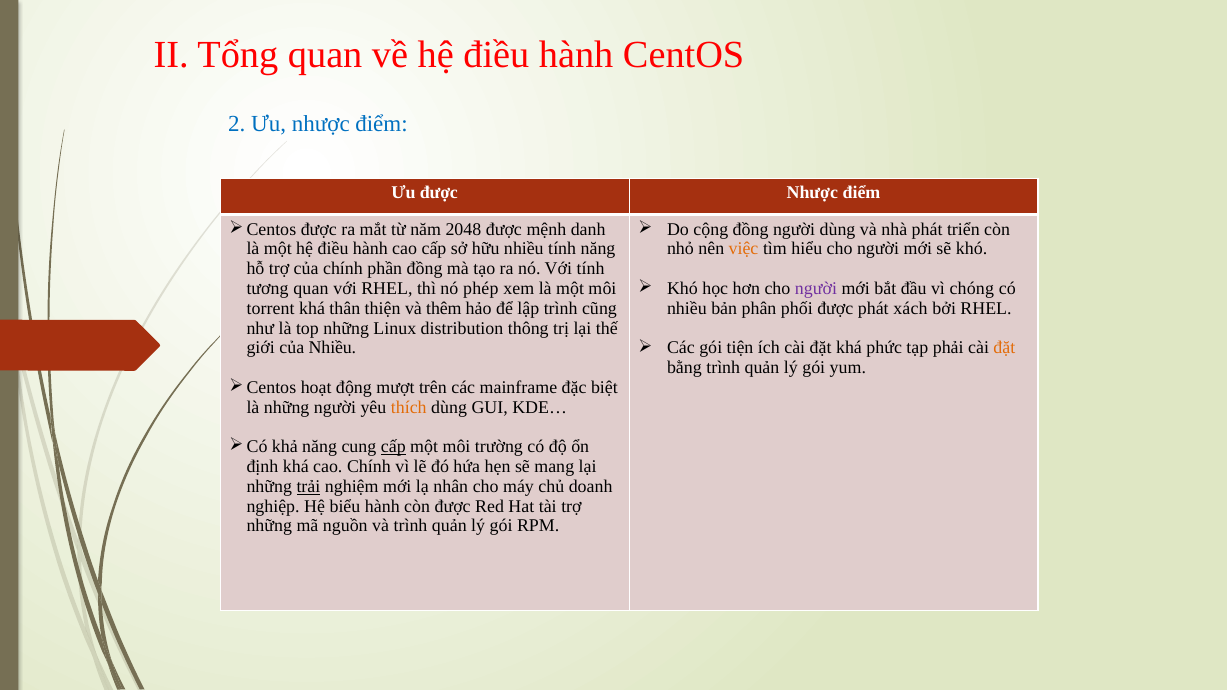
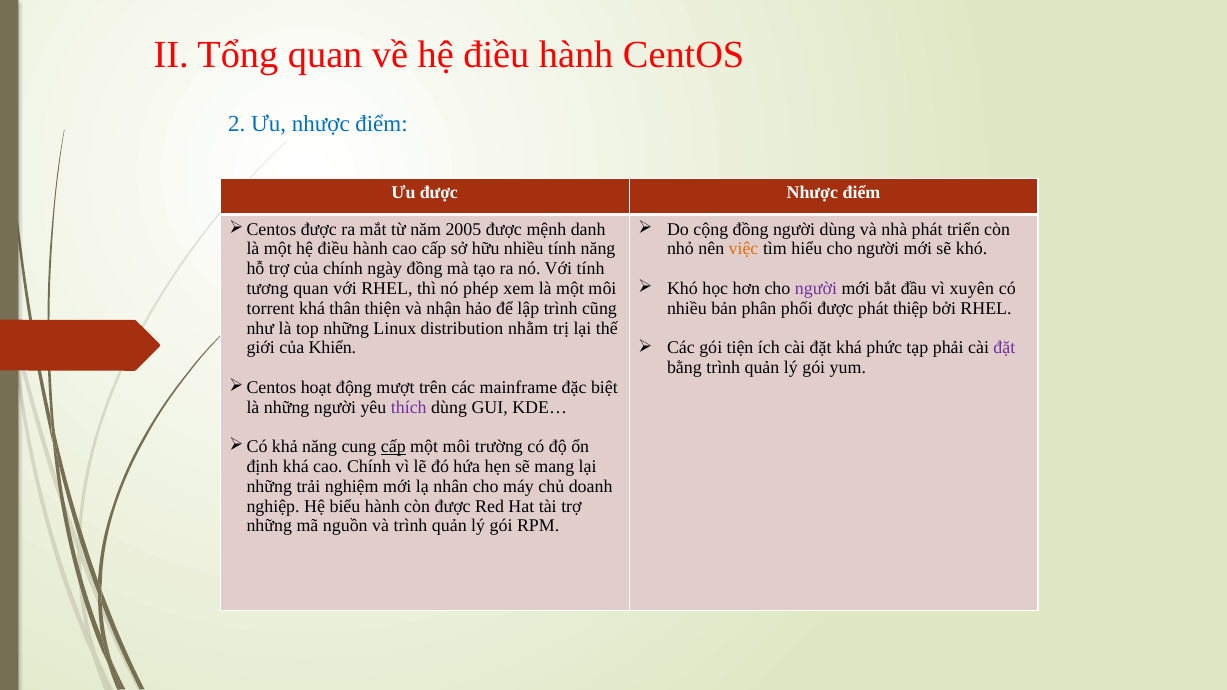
2048: 2048 -> 2005 (463, 229)
phần: phần -> ngày (385, 269)
chóng: chóng -> xuyên (972, 289)
thêm: thêm -> nhận (444, 308)
xách: xách -> thiệp (911, 308)
thông: thông -> nhằm (528, 328)
của Nhiều: Nhiều -> Khiển (332, 348)
đặt colour: orange -> purple (1004, 348)
thích colour: orange -> purple (409, 407)
trải underline: present -> none (308, 486)
